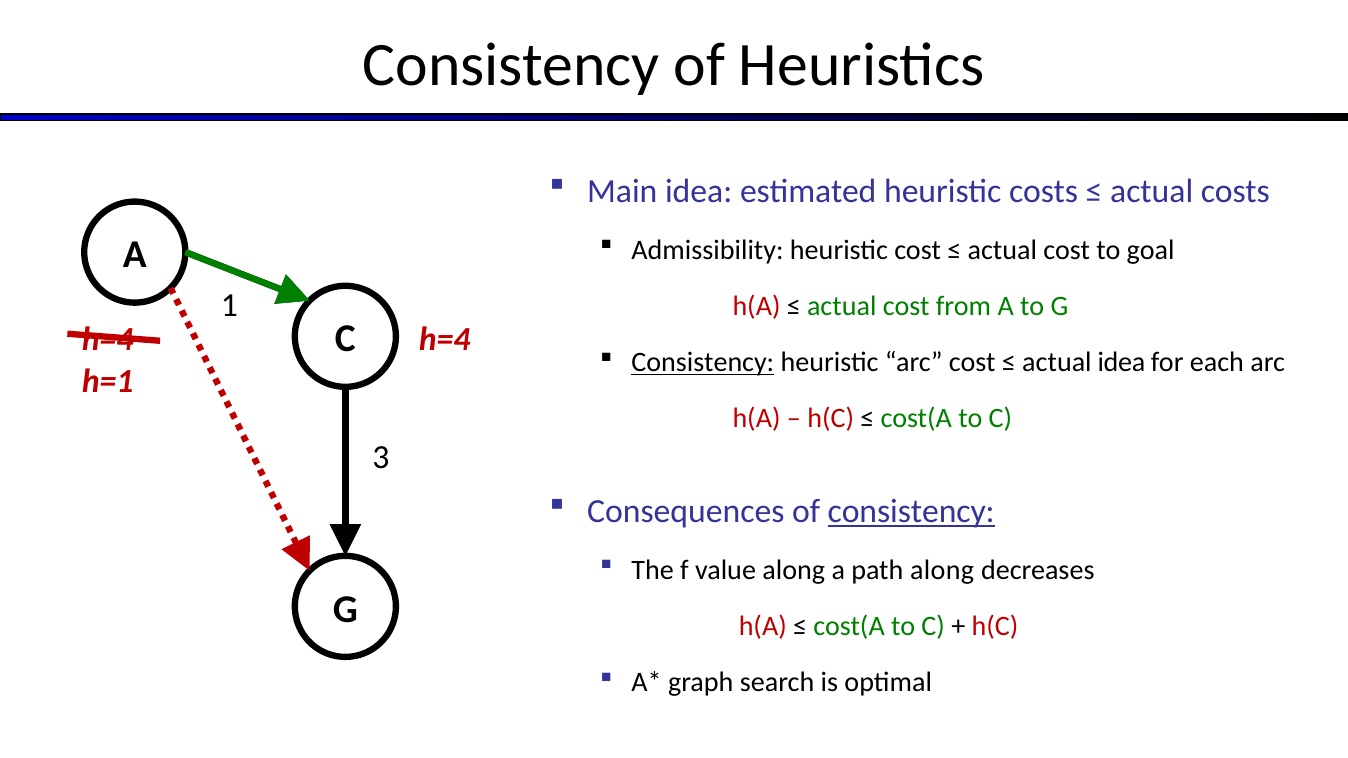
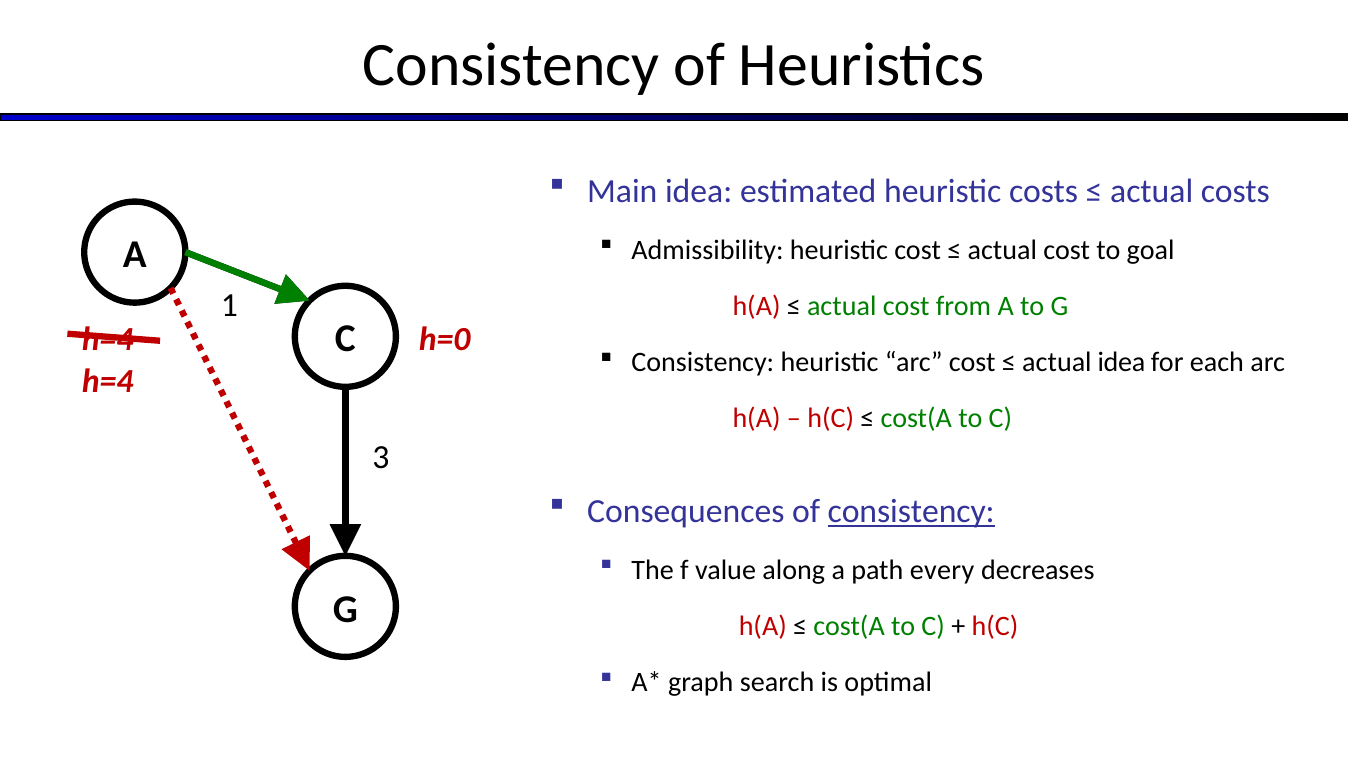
h=4: h=4 -> h=0 (445, 339)
Consistency underline: present -> none (703, 363)
h=1: h=1 -> h=4 (108, 381)
path along: along -> every (942, 570)
